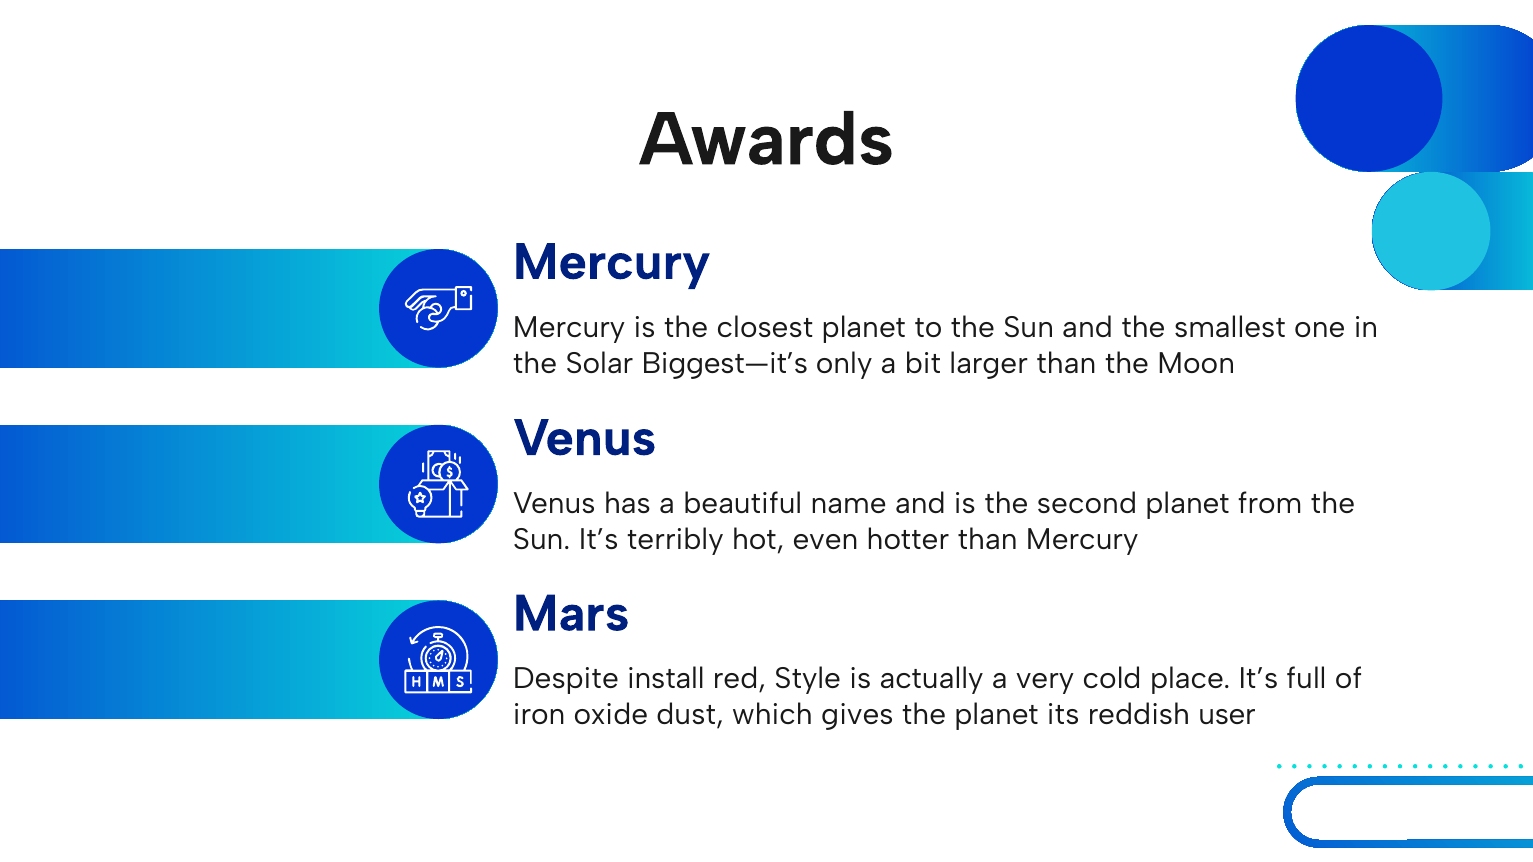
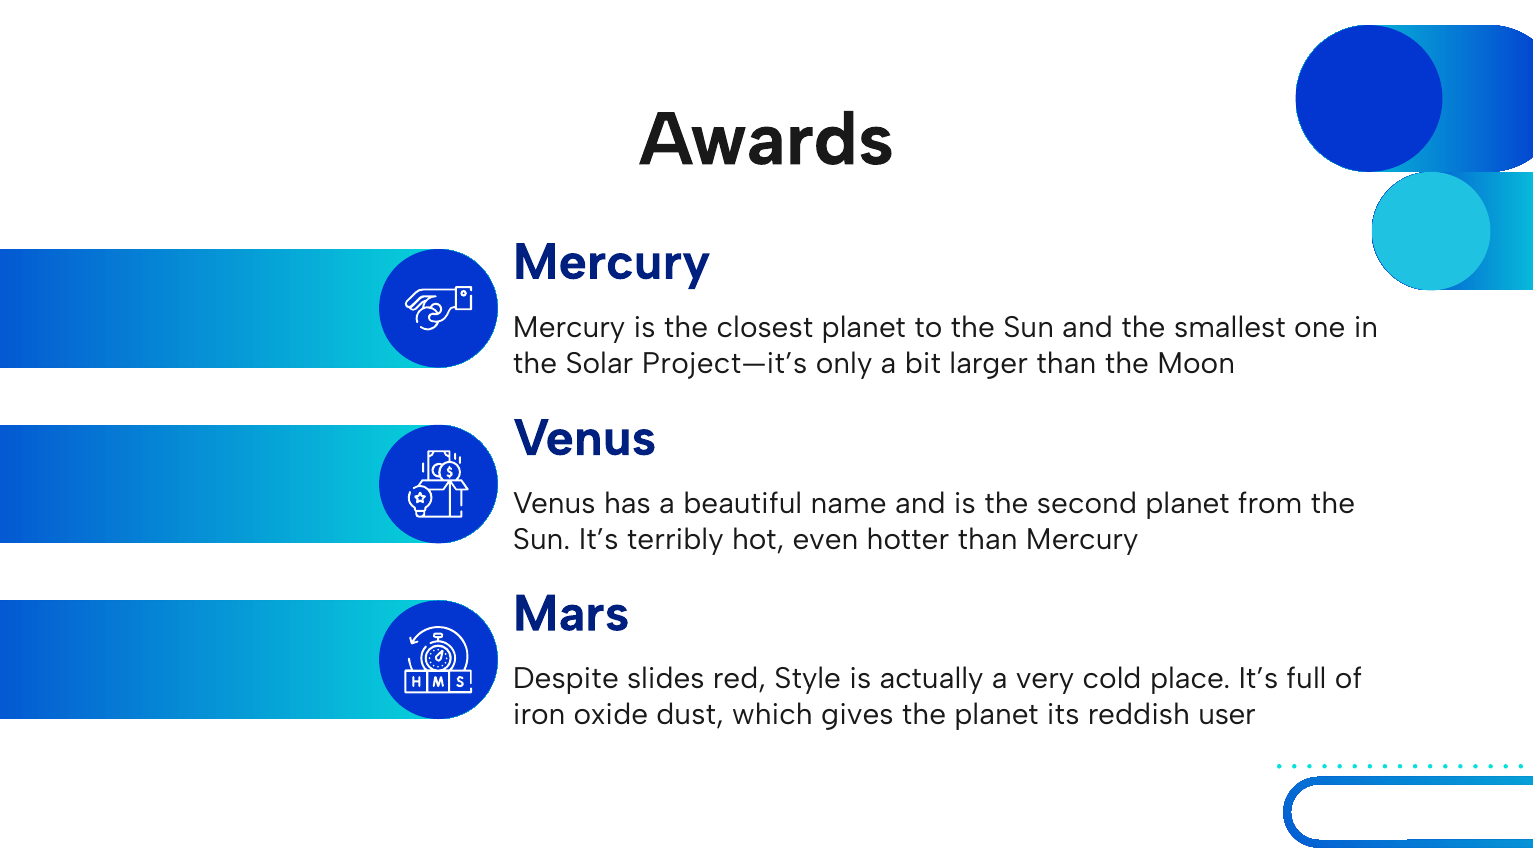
Biggest—it’s: Biggest—it’s -> Project—it’s (725, 364)
install: install -> slides (666, 679)
